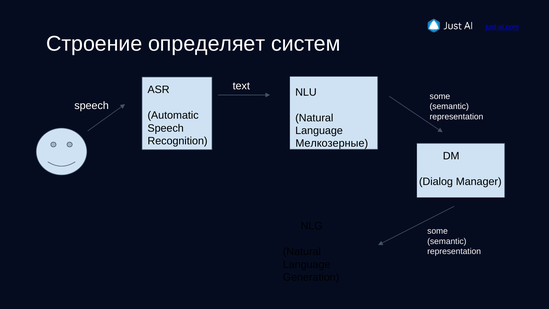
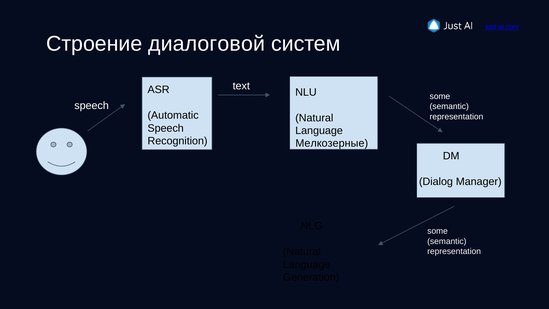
определяет: определяет -> диалоговой (207, 44)
